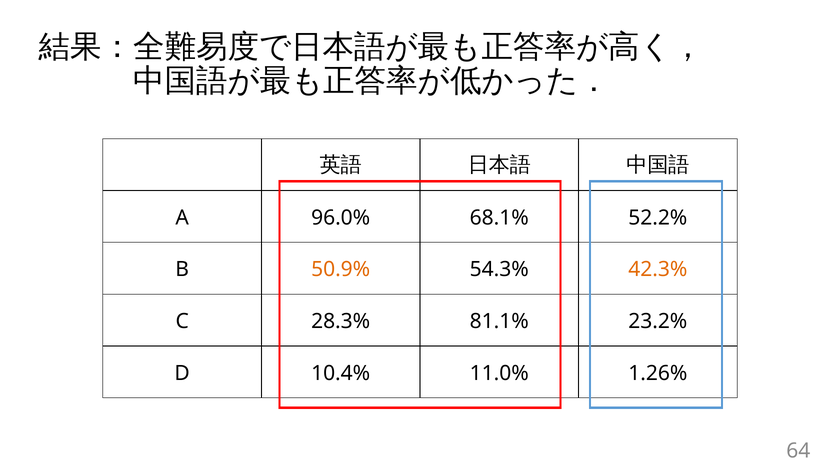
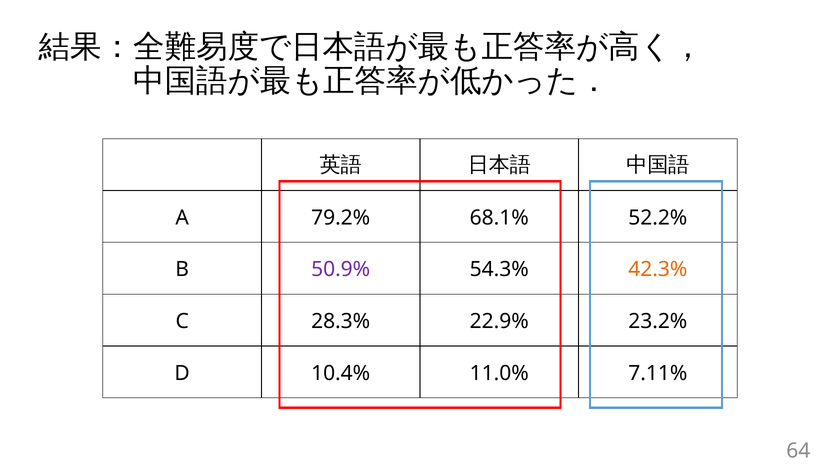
96.0%: 96.0% -> 79.2% (341, 218)
50.9% colour: orange -> purple (341, 270)
81.1%: 81.1% -> 22.9% (499, 322)
1.26%: 1.26% -> 7.11% (658, 373)
